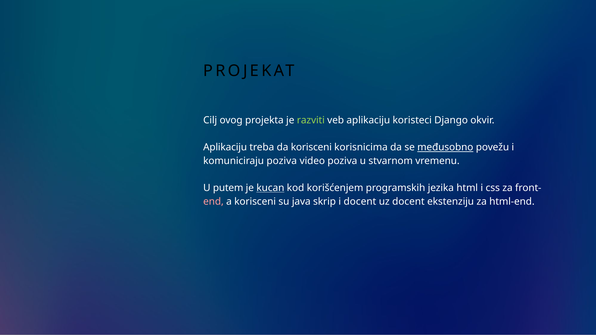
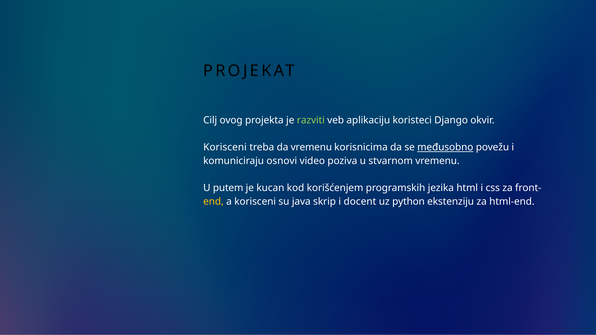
Aplikaciju: Aplikaciju -> Korisceni (225, 147)
da korisceni: korisceni -> vremenu (311, 147)
komuniciraju poziva: poziva -> osnovi (282, 161)
kucan underline: present -> none (270, 188)
end colour: pink -> yellow (213, 202)
uz docent: docent -> python (408, 202)
